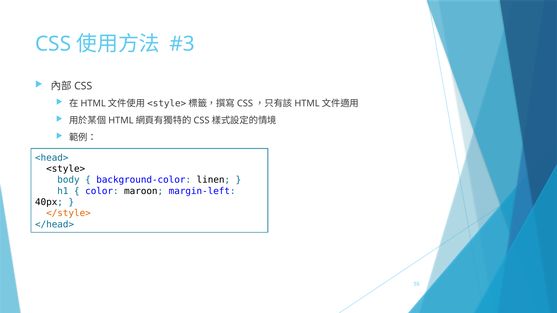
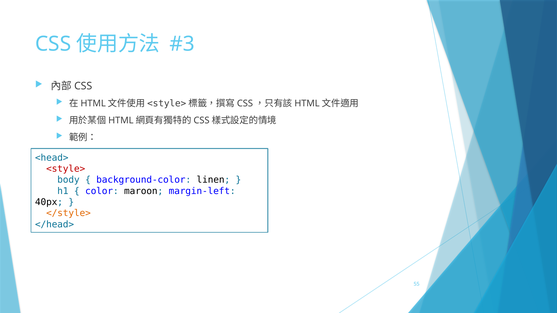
<style> colour: black -> red (66, 169)
